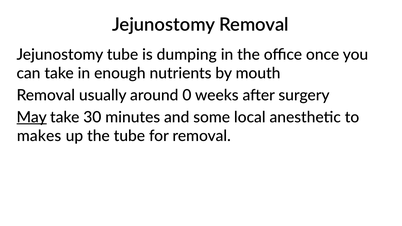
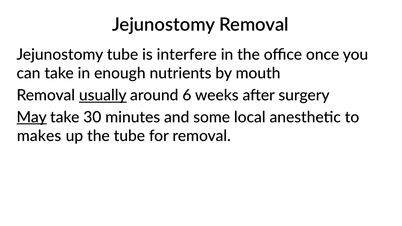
dumping: dumping -> interfere (187, 55)
usually underline: none -> present (103, 95)
0: 0 -> 6 (187, 95)
